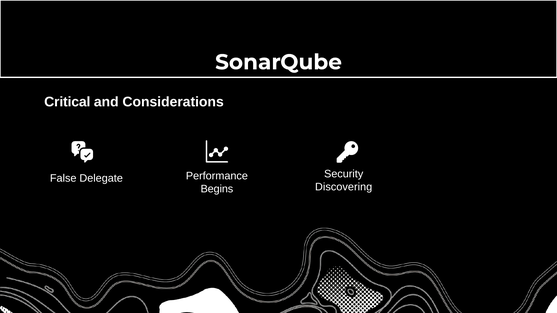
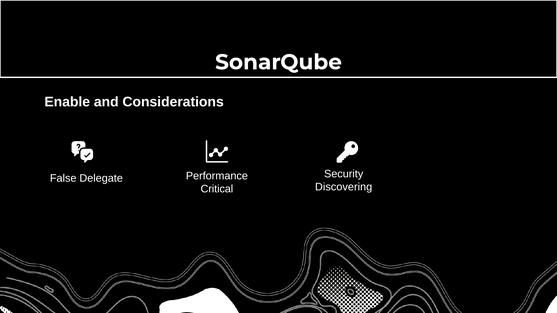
Critical: Critical -> Enable (67, 102)
Begins: Begins -> Critical (217, 189)
